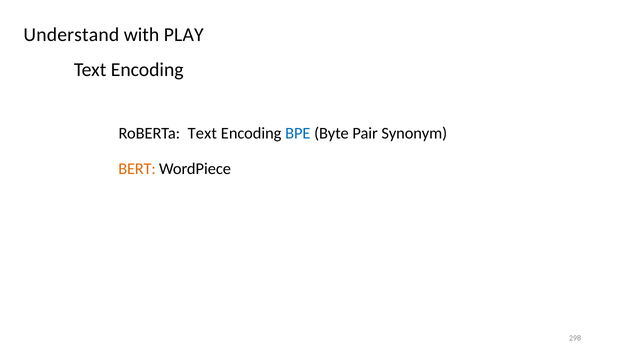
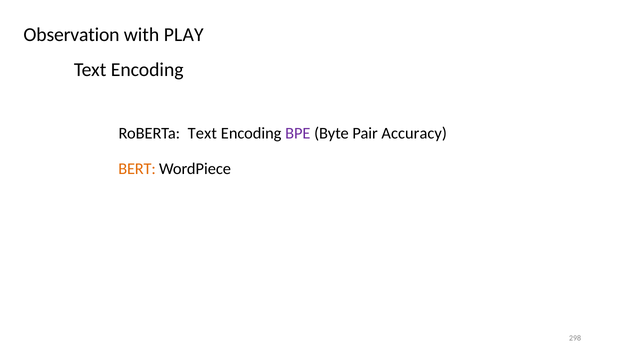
Understand: Understand -> Observation (72, 35)
BPE colour: blue -> purple (298, 133)
Synonym: Synonym -> Accuracy (414, 133)
